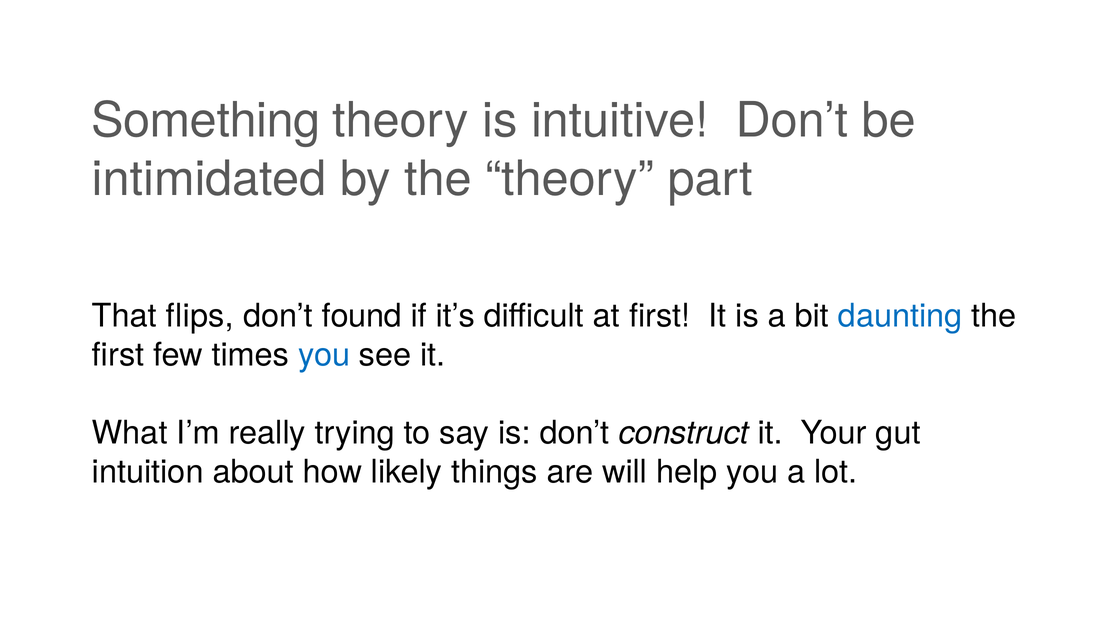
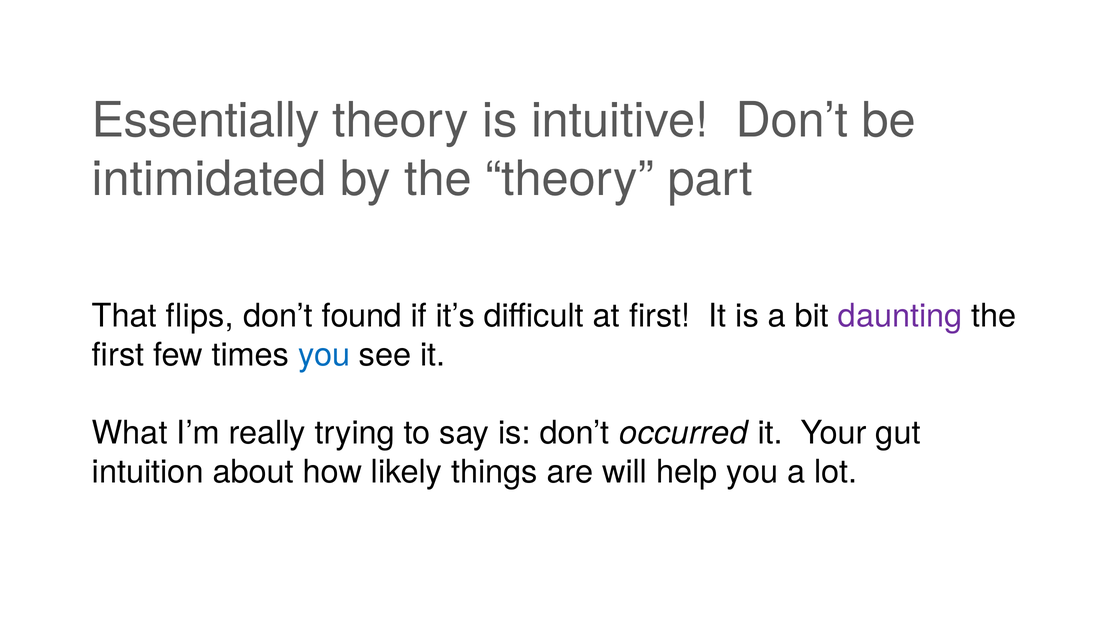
Something: Something -> Essentially (206, 120)
daunting colour: blue -> purple (900, 316)
construct: construct -> occurred (684, 433)
